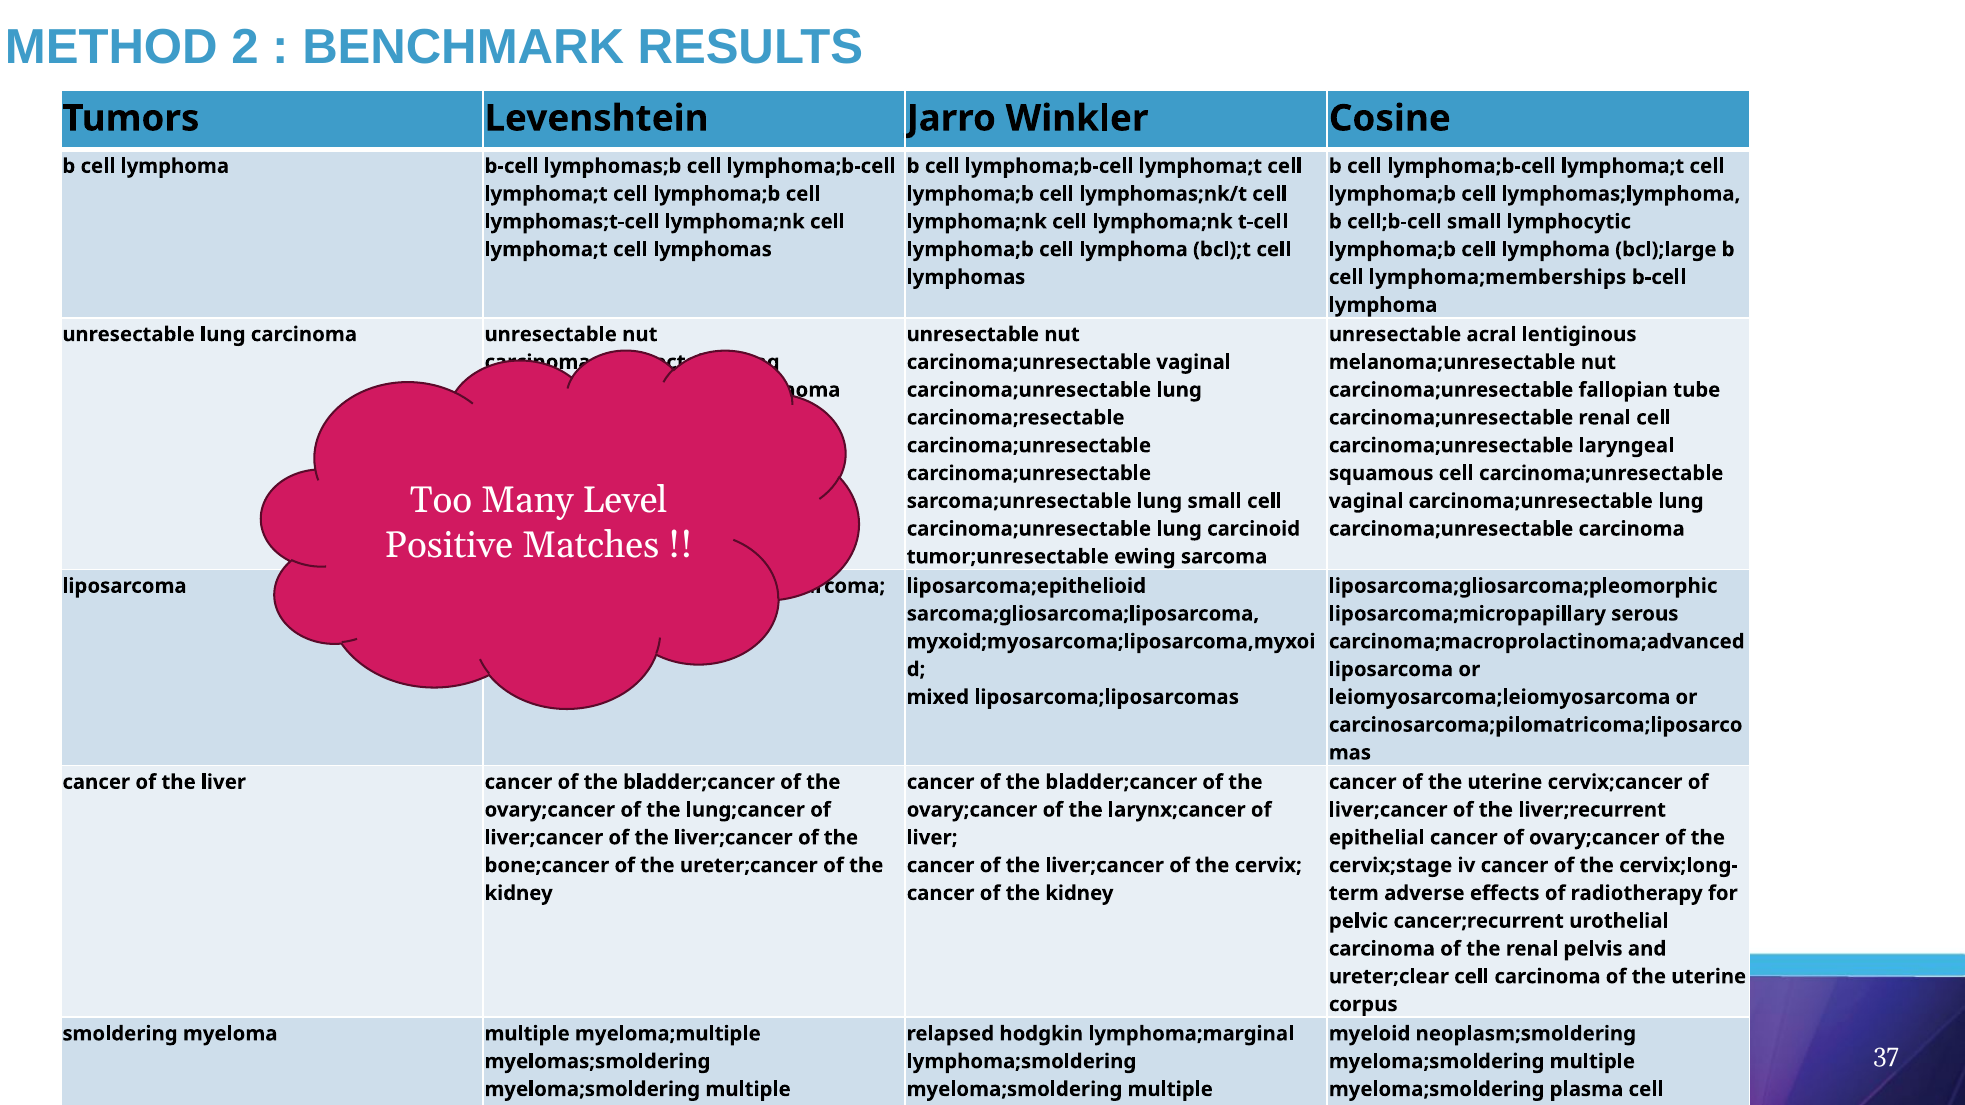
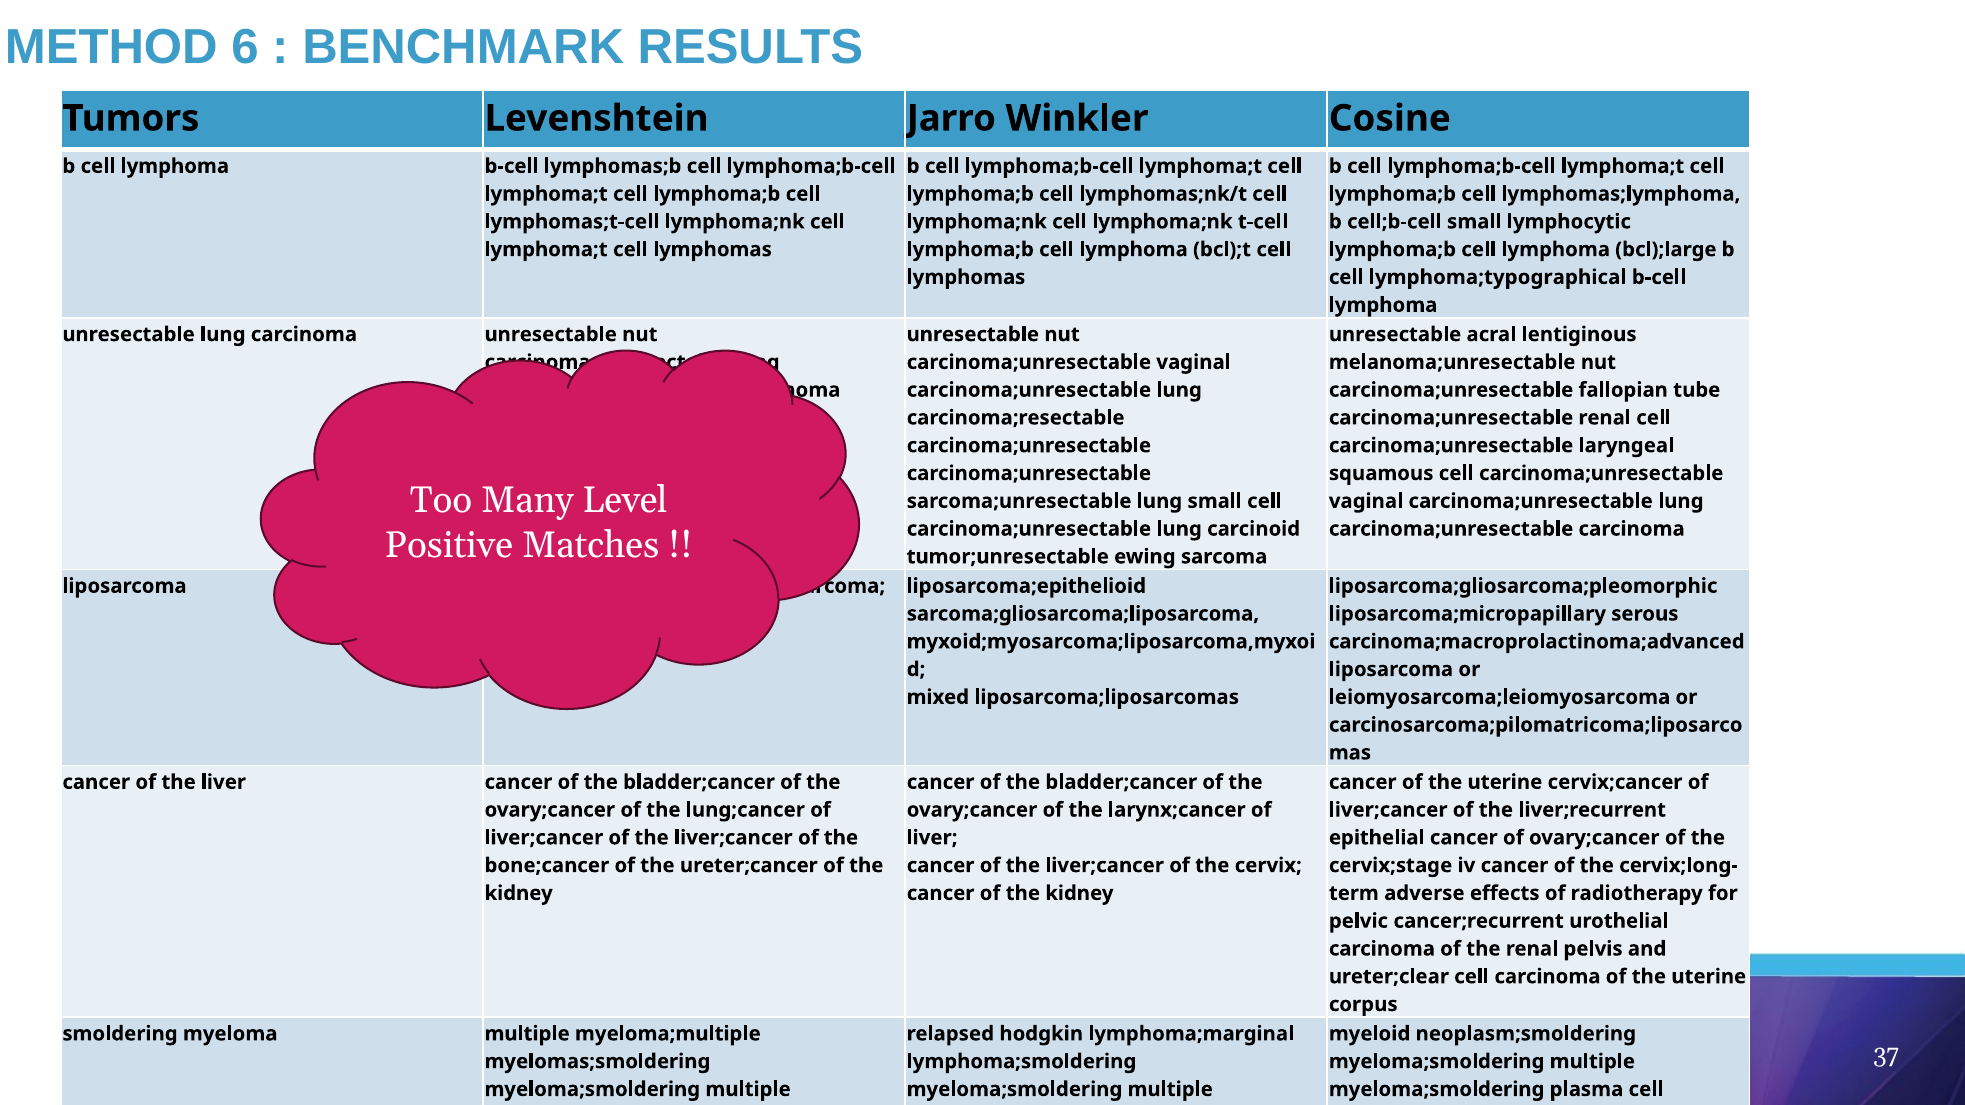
2: 2 -> 6 (245, 47)
lymphoma;memberships: lymphoma;memberships -> lymphoma;typographical (1498, 277)
